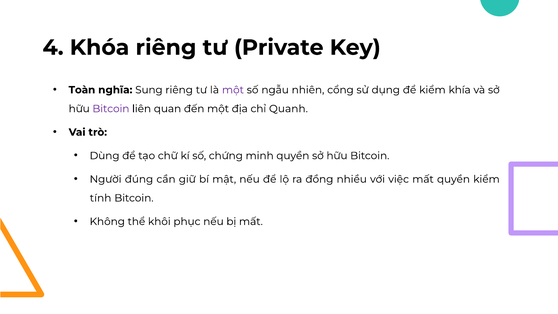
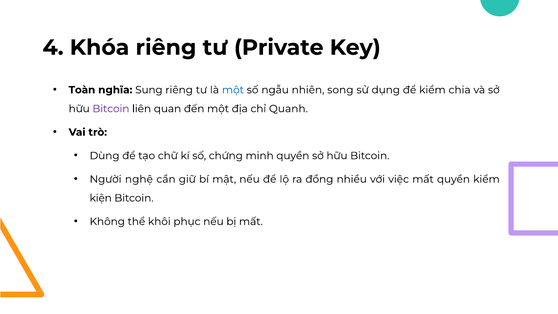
một colour: purple -> blue (233, 90)
cổng: cổng -> song (340, 90)
khía: khía -> chia (460, 90)
đúng: đúng -> nghệ (139, 179)
tính: tính -> kiện (101, 198)
